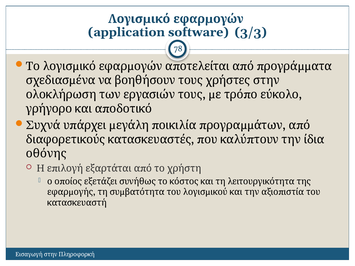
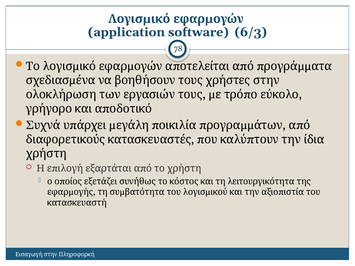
3/3: 3/3 -> 6/3 (251, 32)
οθόνης: οθόνης -> χρήστη (46, 154)
